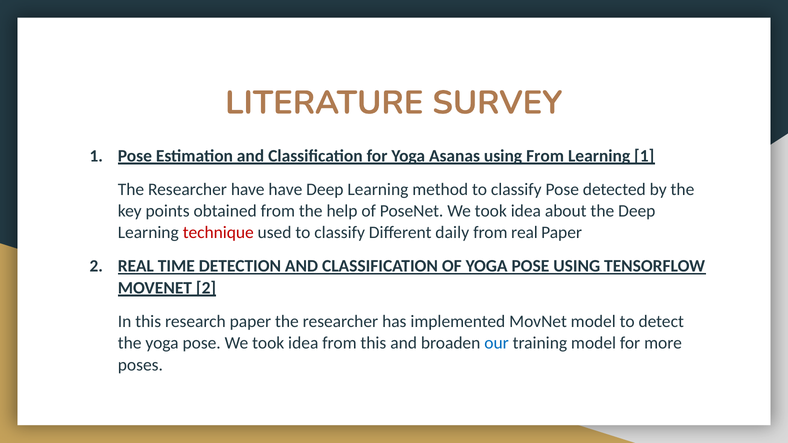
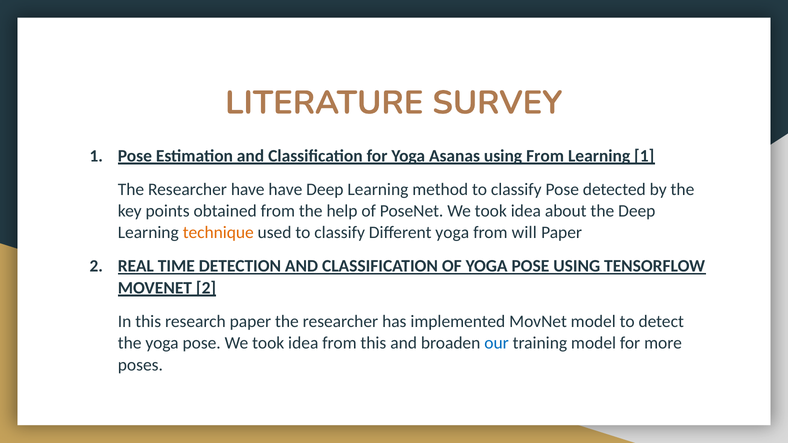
technique colour: red -> orange (218, 233)
Different daily: daily -> yoga (452, 233)
from real: real -> will (524, 233)
